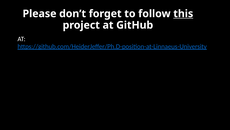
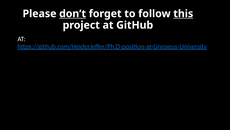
don’t underline: none -> present (73, 14)
